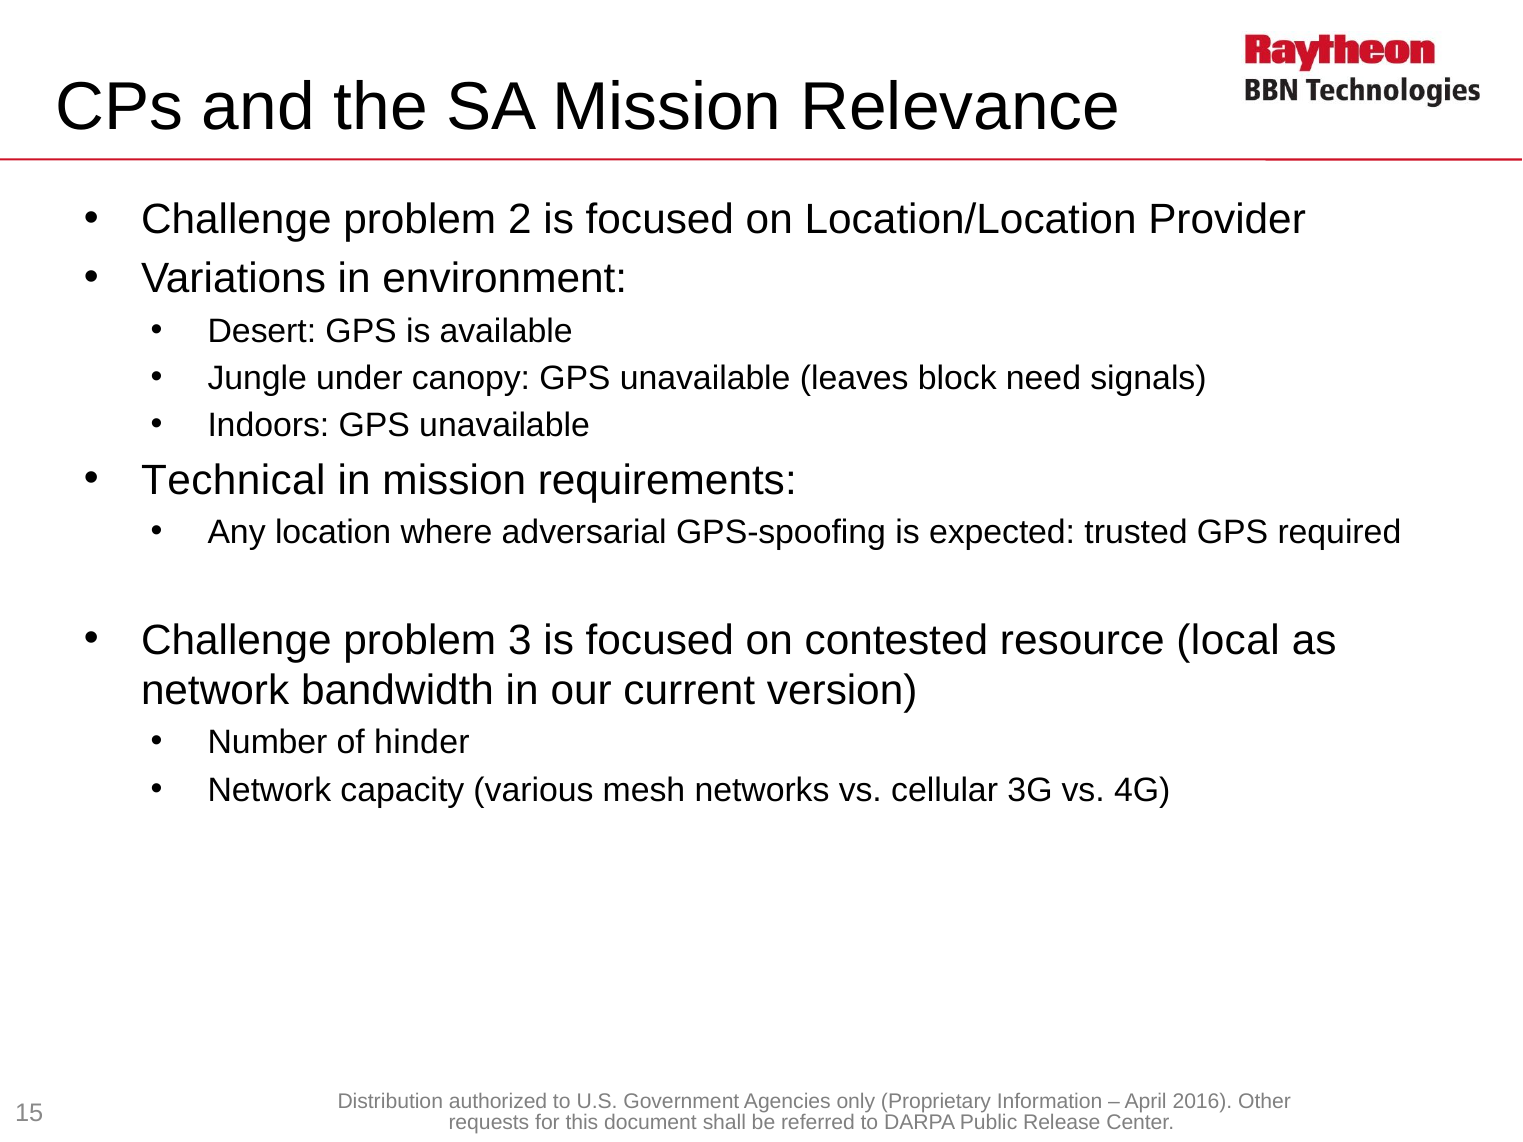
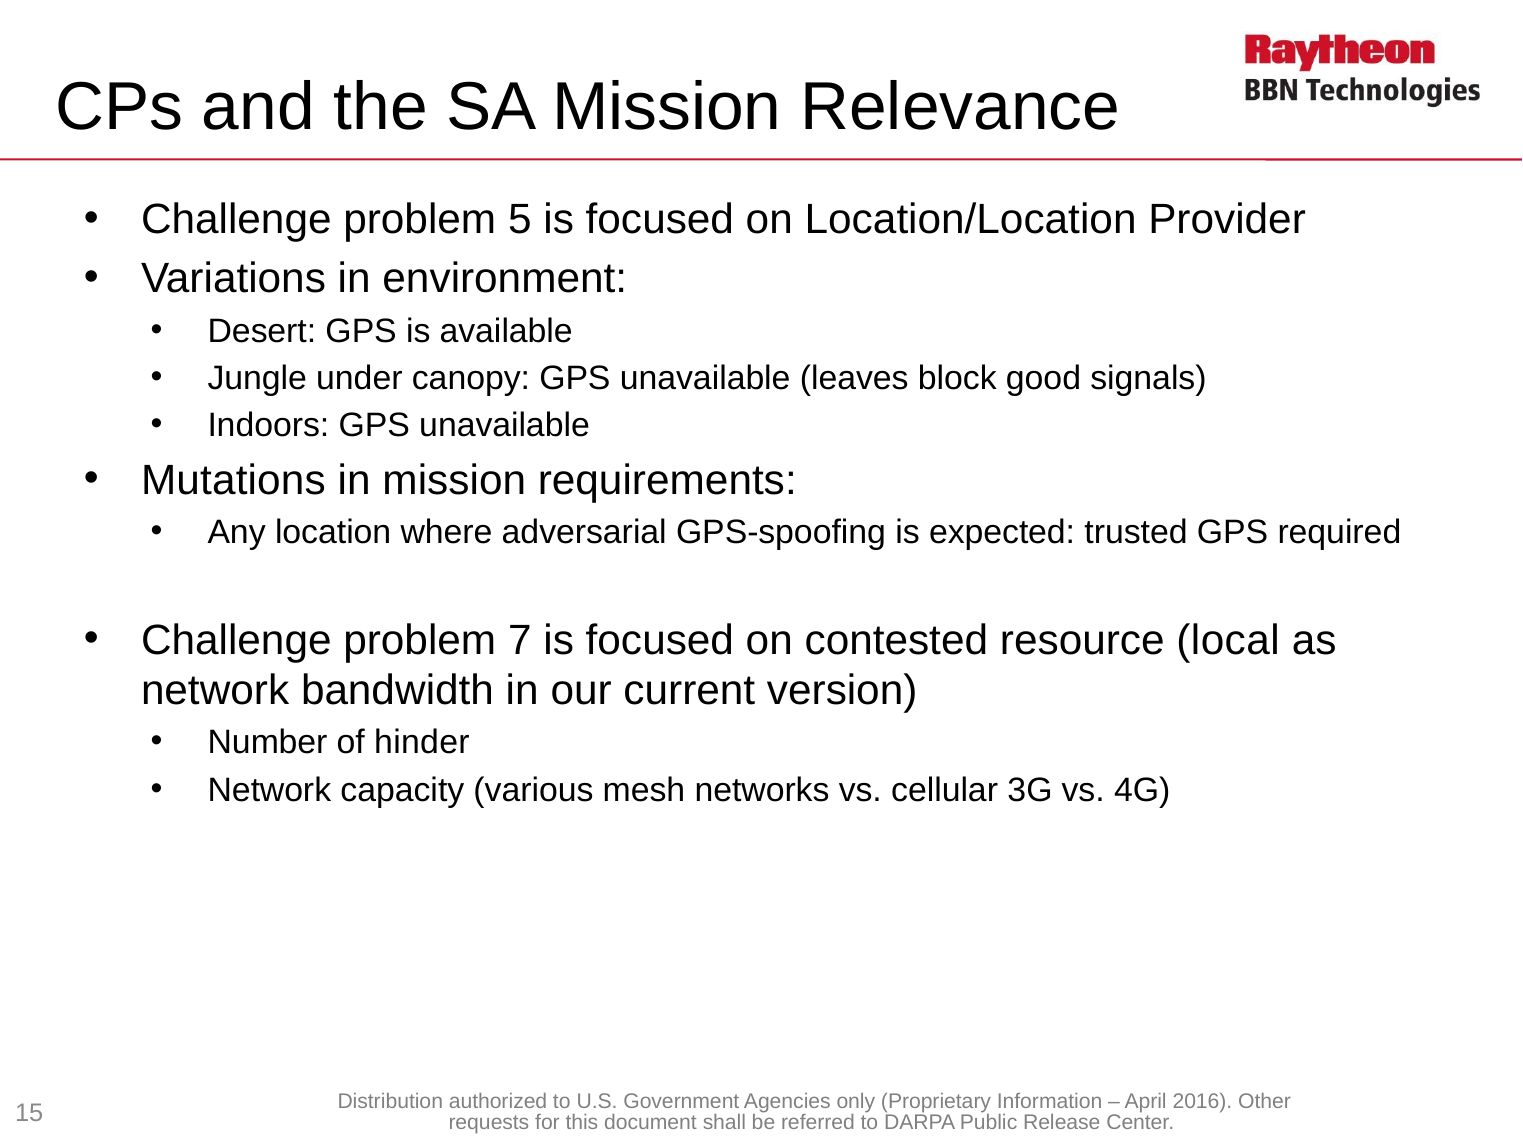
2: 2 -> 5 (520, 220)
need: need -> good (1043, 378)
Technical: Technical -> Mutations (233, 480)
3: 3 -> 7 (520, 640)
